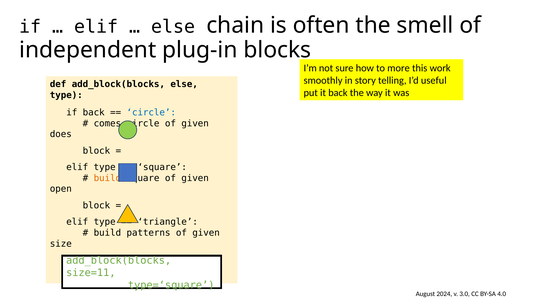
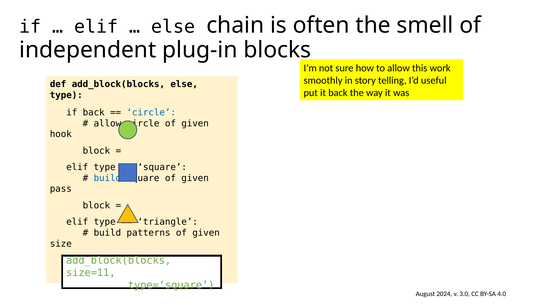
to more: more -> allow (399, 68)
comes: comes -> allow (107, 123)
does: does -> hook (61, 134)
build colour: orange -> blue (107, 178)
open: open -> pass (61, 189)
